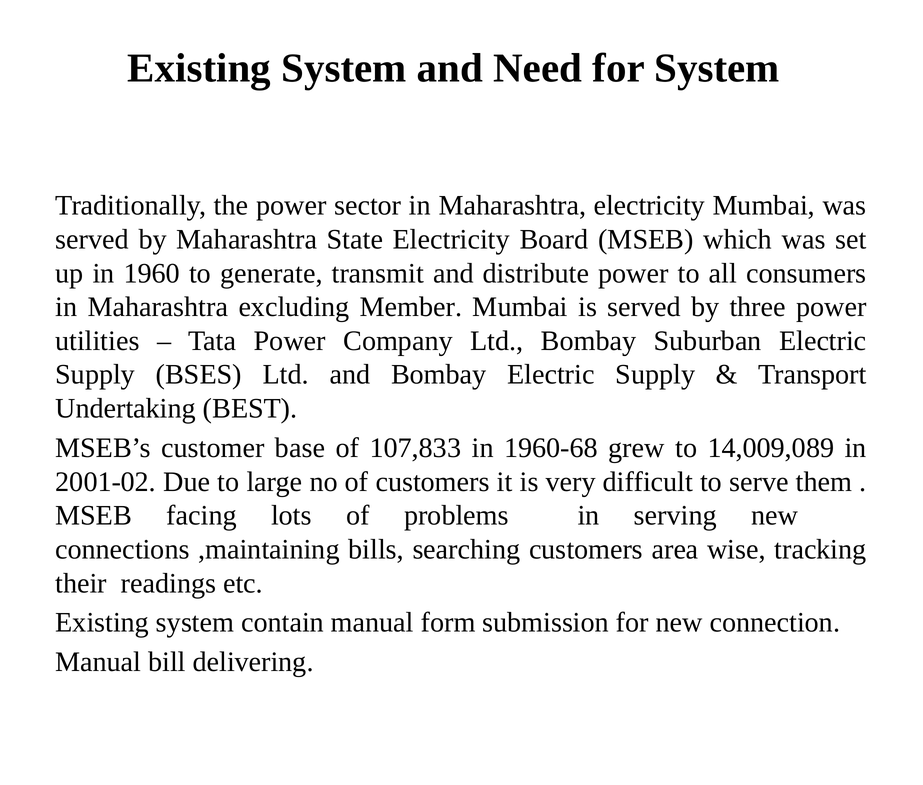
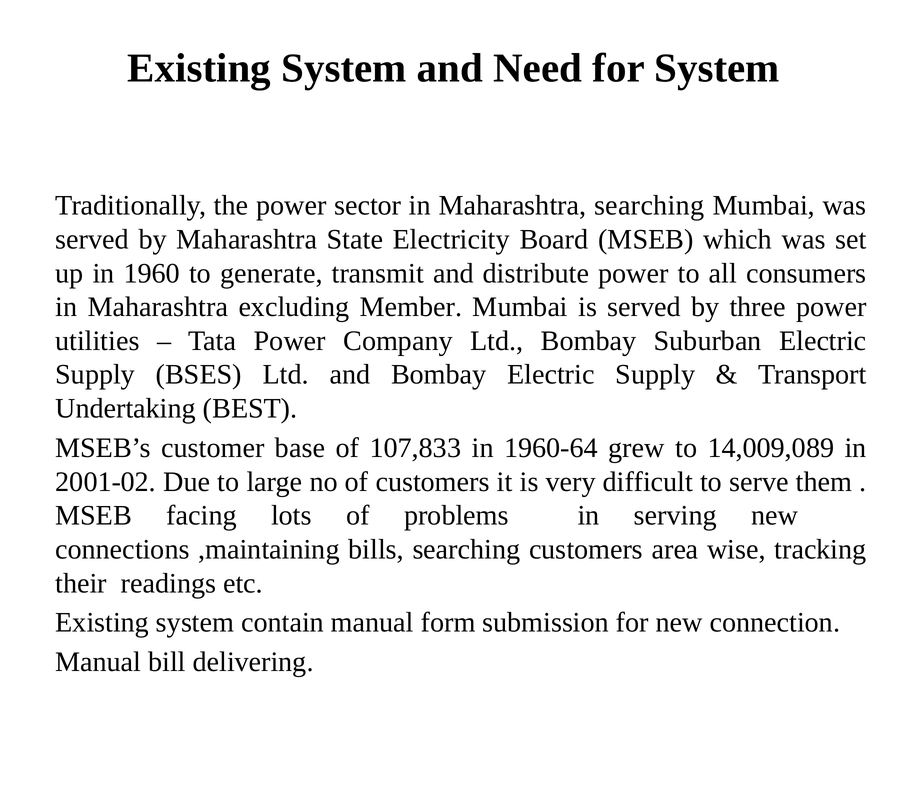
Maharashtra electricity: electricity -> searching (649, 205)
1960-68: 1960-68 -> 1960-64 (551, 448)
